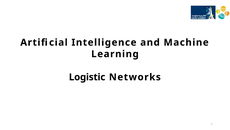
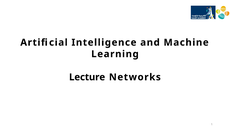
Logistic: Logistic -> Lecture (87, 77)
